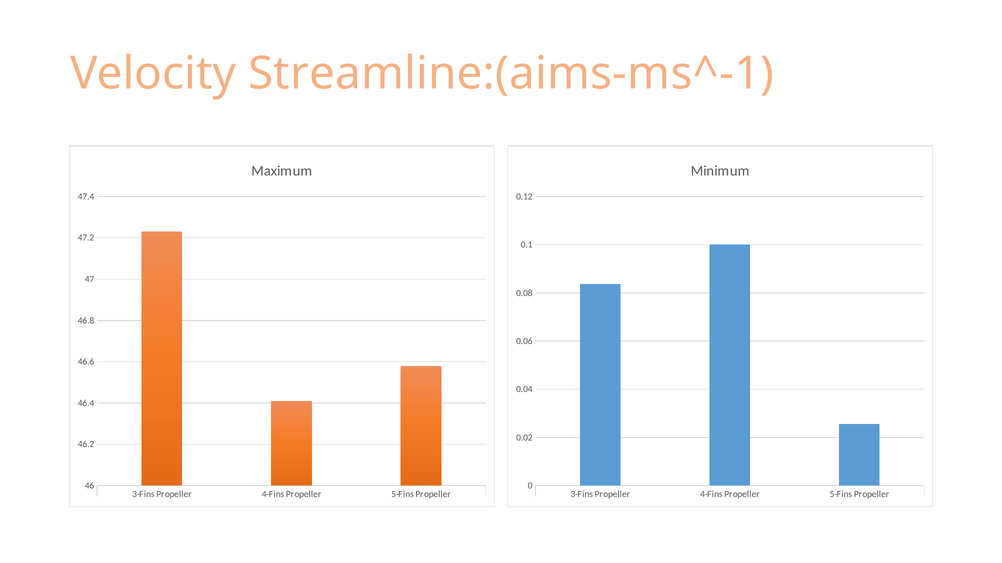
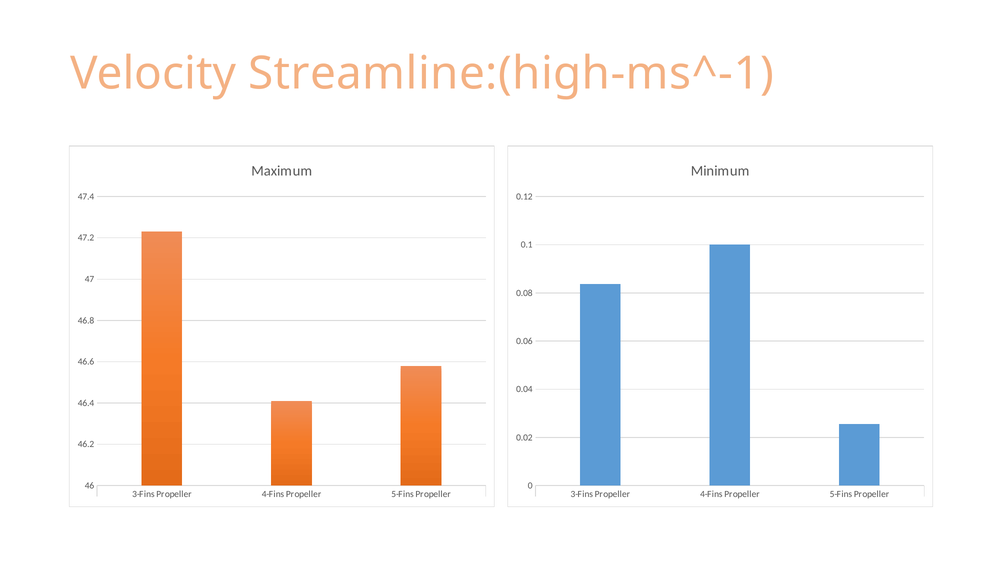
Streamline:(aims-ms^-1: Streamline:(aims-ms^-1 -> Streamline:(high-ms^-1 (511, 73)
